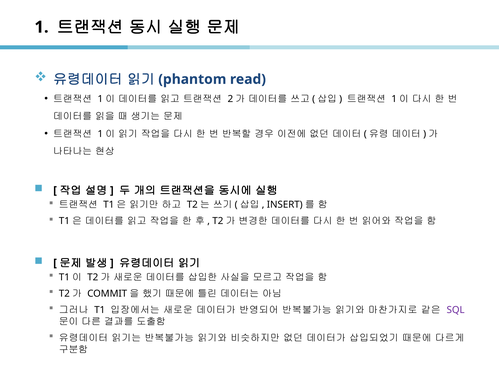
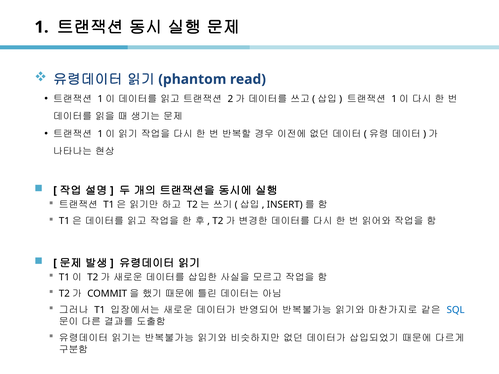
SQL colour: purple -> blue (456, 310)
